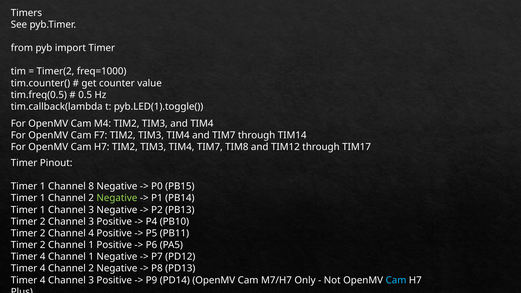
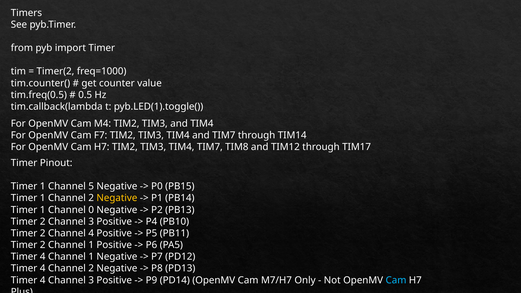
8: 8 -> 5 (91, 186)
Negative colour: light green -> yellow (117, 198)
1 Channel 3: 3 -> 0 (91, 210)
